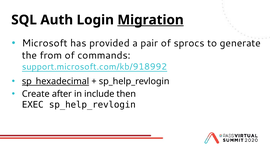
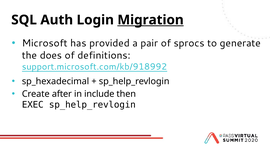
from: from -> does (51, 55)
commands: commands -> definitions (104, 55)
sp_hexadecimal underline: present -> none (55, 81)
